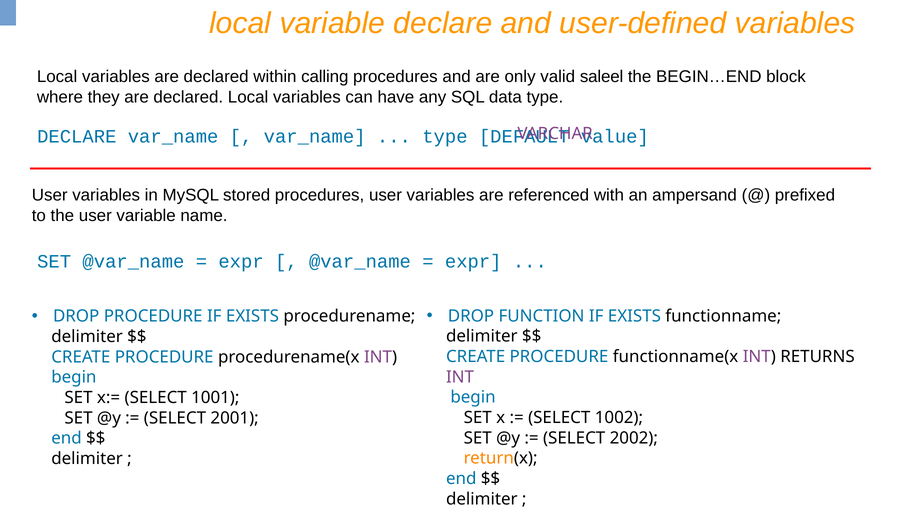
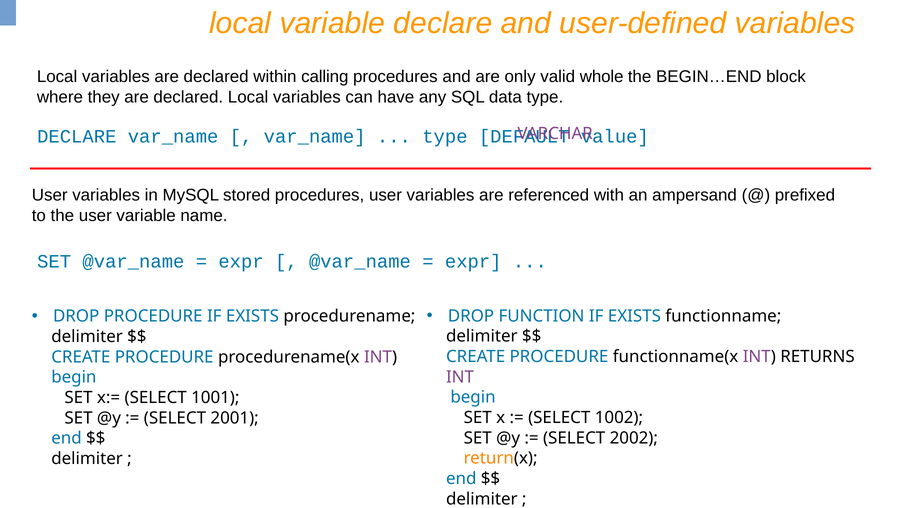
saleel: saleel -> whole (602, 77)
